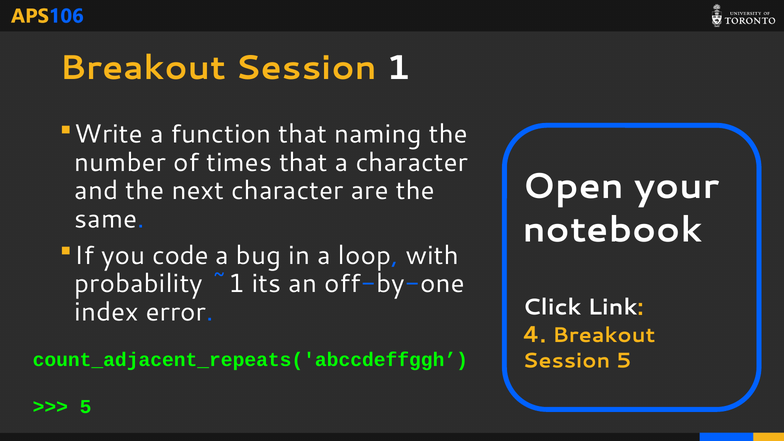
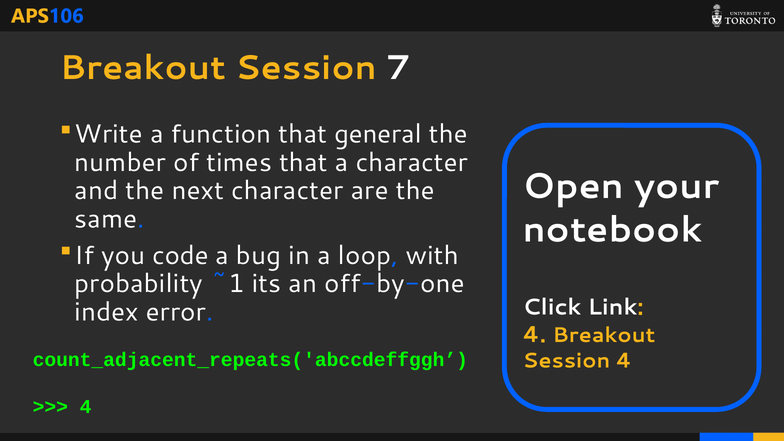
1: 1 -> 7 (399, 68)
naming: naming -> general (378, 134)
Session 5: 5 -> 4 (624, 361)
5: 5 -> 4 (86, 407)
